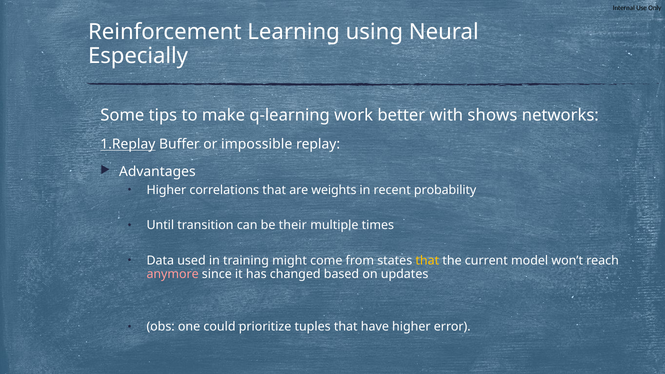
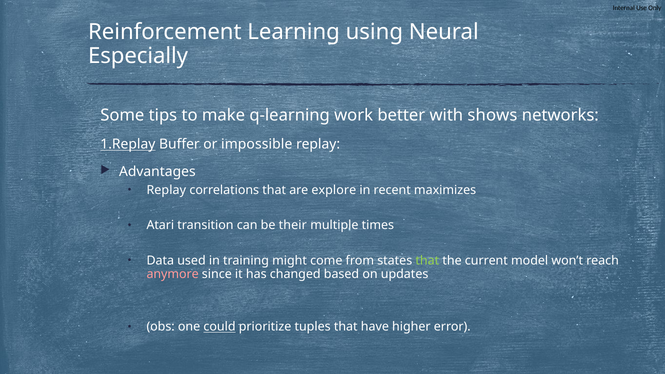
Higher: Higher -> Replay (166, 190)
weights: weights -> explore (334, 190)
probability: probability -> maximizes (445, 190)
Until: Until -> Atari (160, 225)
that colour: yellow -> light green (427, 261)
could underline: none -> present (220, 327)
